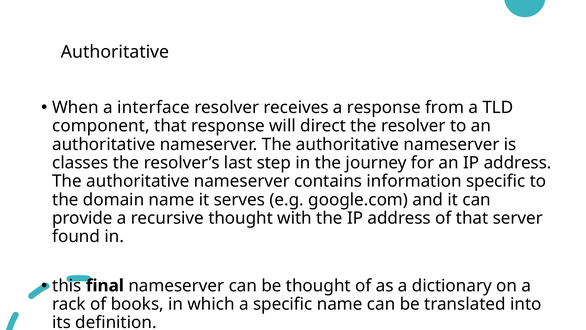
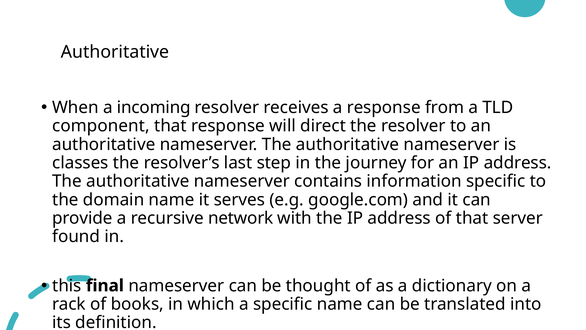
interface: interface -> incoming (154, 107)
recursive thought: thought -> network (241, 218)
